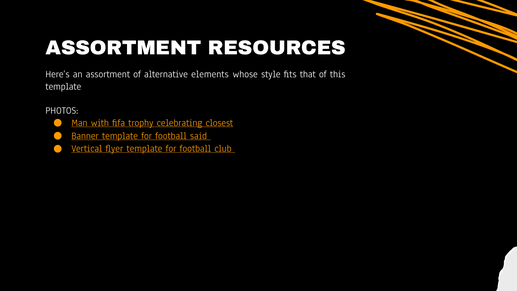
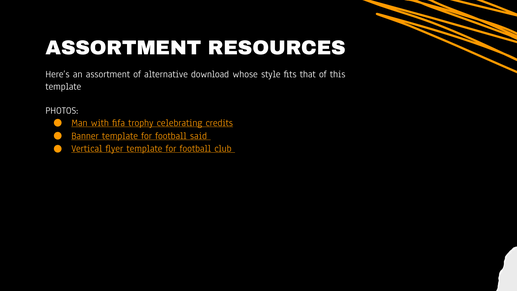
elements: elements -> download (210, 74)
closest: closest -> credits (219, 123)
